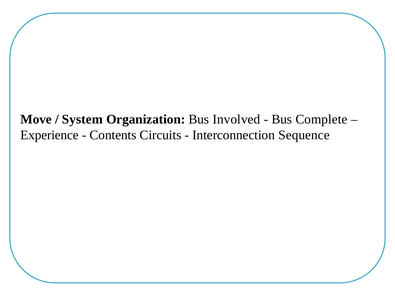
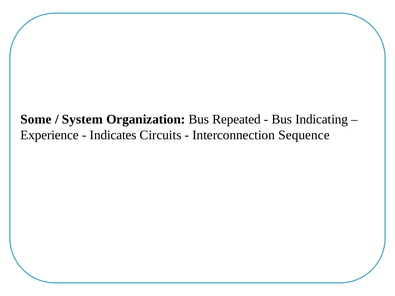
Move: Move -> Some (36, 119)
Involved: Involved -> Repeated (237, 119)
Complete: Complete -> Indicating (322, 119)
Contents: Contents -> Indicates (113, 135)
